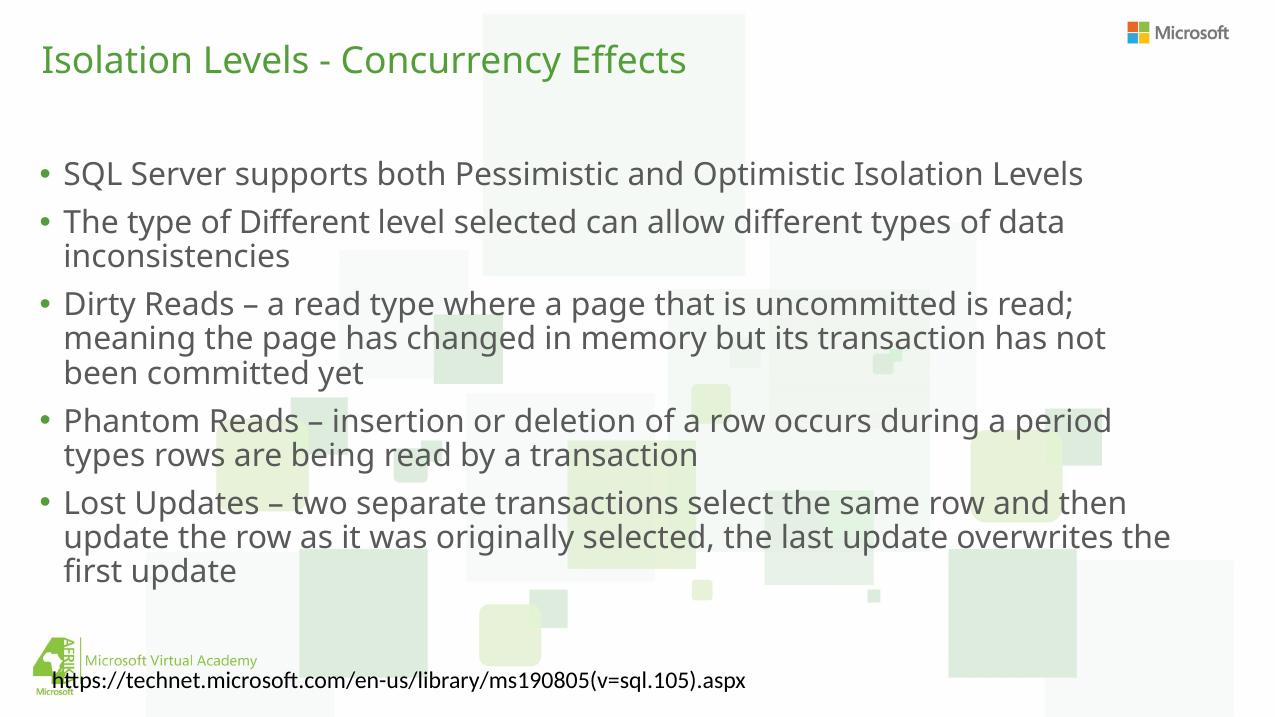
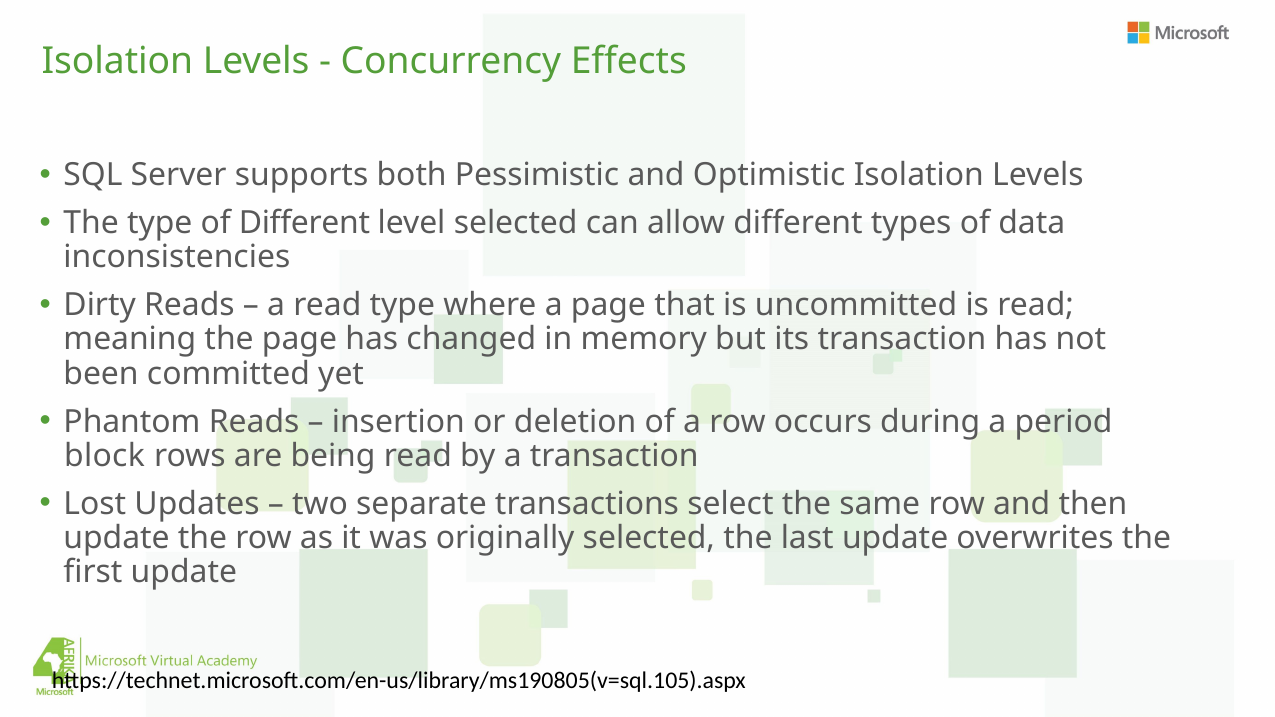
types: types -> block (104, 456)
